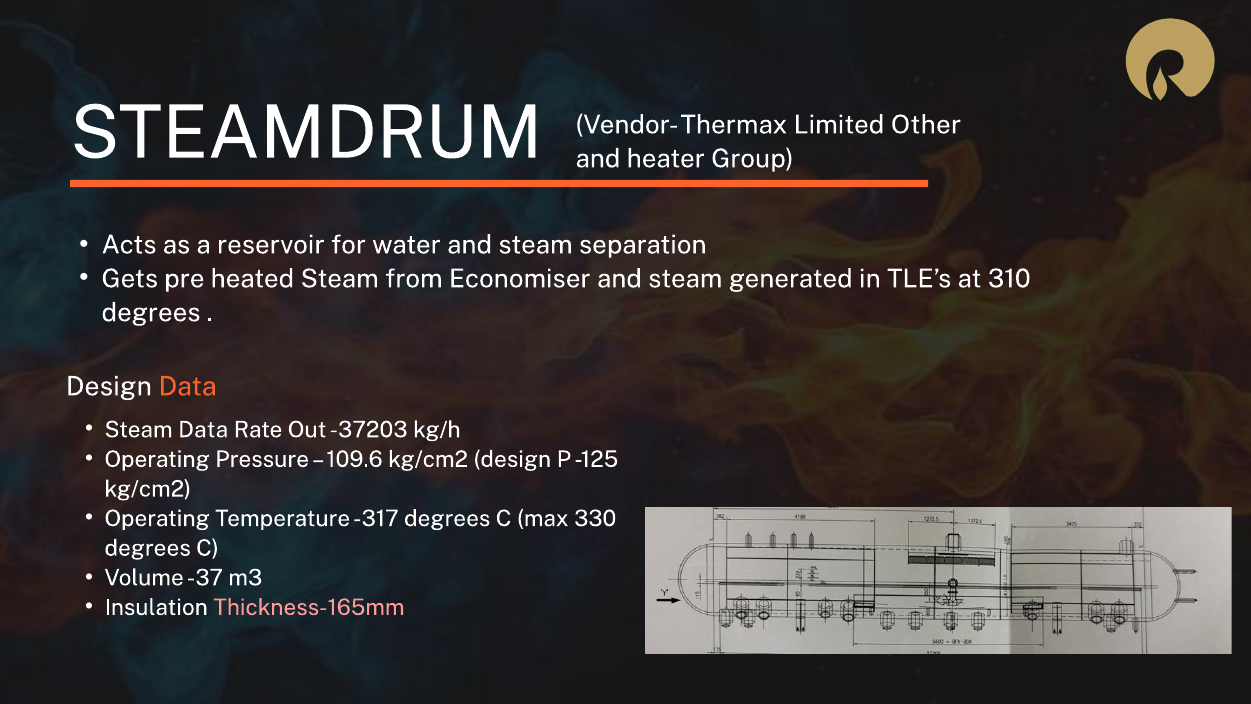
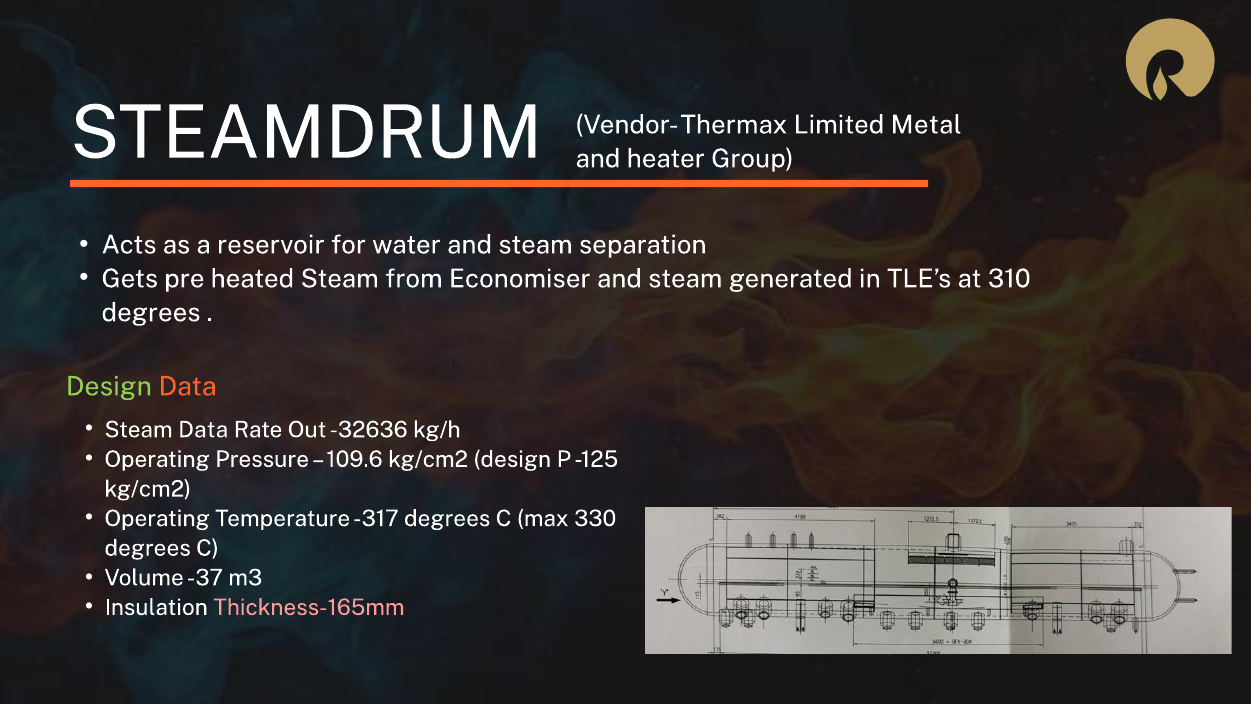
Other: Other -> Metal (926, 125)
Design colour: white -> light green (109, 386)
-37203: -37203 -> -32636 (369, 430)
